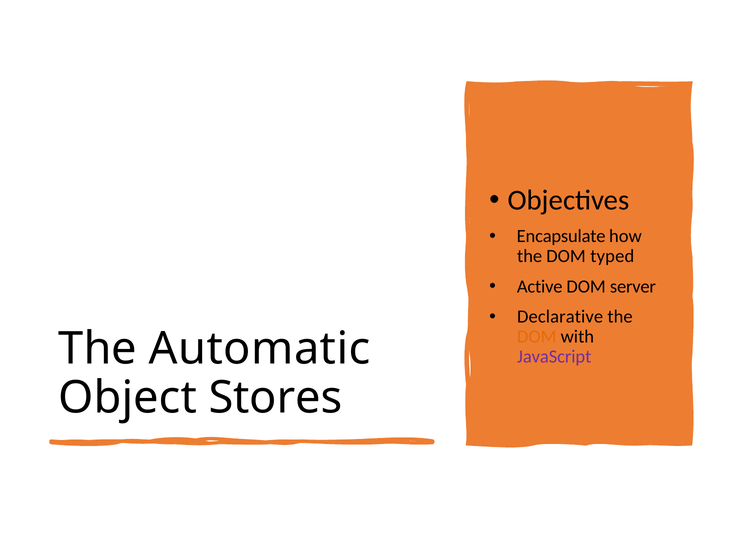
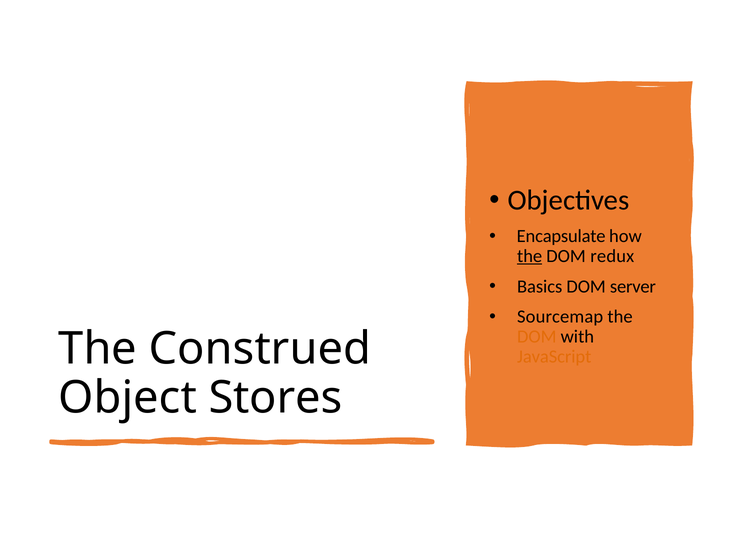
the underline: none -> present (530, 256)
typed: typed -> redux (612, 256)
Active: Active -> Basics (540, 286)
Declarative: Declarative -> Sourcemap (560, 317)
Automatic: Automatic -> Construed (260, 349)
JavaScript colour: purple -> orange (554, 357)
